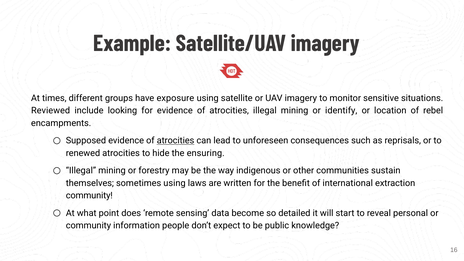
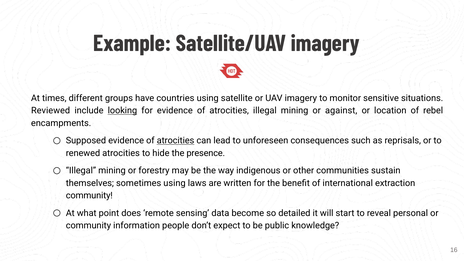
exposure: exposure -> countries (175, 98)
looking underline: none -> present (122, 111)
identify: identify -> against (341, 111)
ensuring: ensuring -> presence (206, 153)
